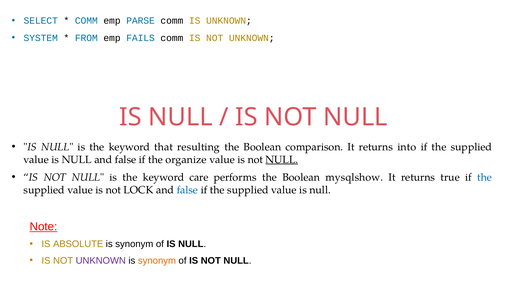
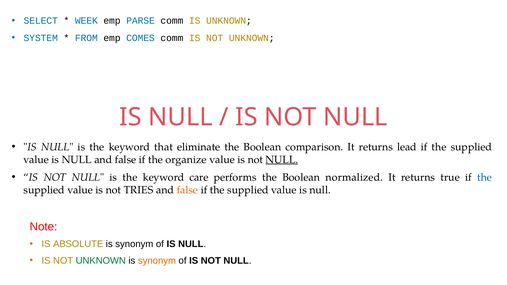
COMM: COMM -> WEEK (86, 21)
FAILS: FAILS -> COMES (141, 38)
resulting: resulting -> eliminate (199, 147)
into: into -> lead (407, 147)
mysqlshow: mysqlshow -> normalized (354, 177)
LOCK: LOCK -> TRIES (138, 190)
false colour: blue -> orange (187, 190)
Note underline: present -> none (43, 227)
UNKNOWN colour: purple -> green (101, 261)
